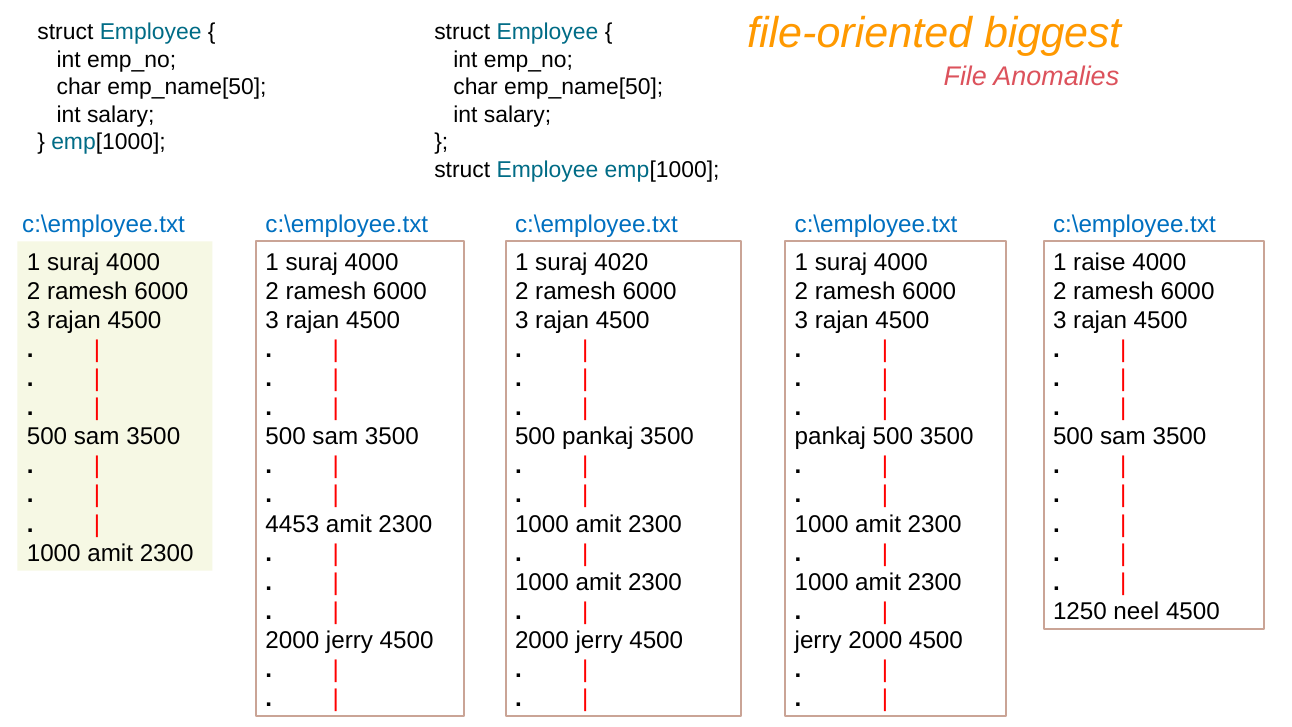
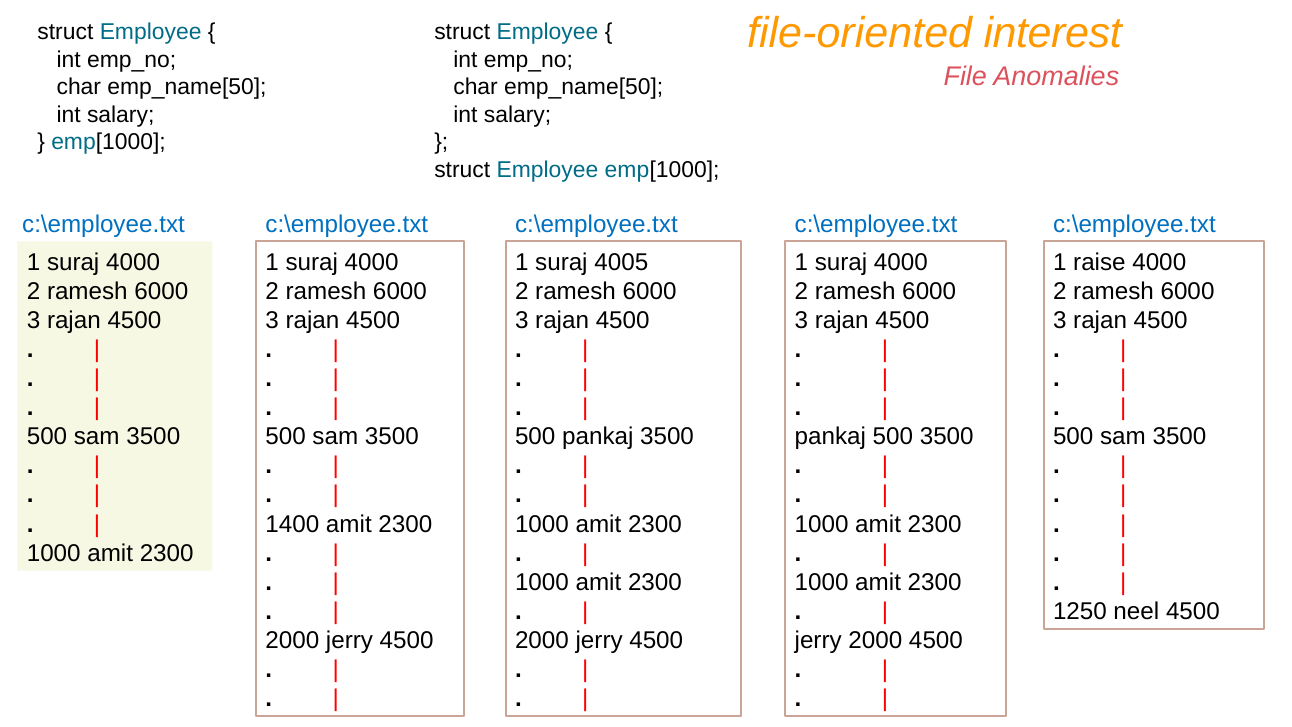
biggest: biggest -> interest (1053, 34)
4020: 4020 -> 4005 (621, 262)
4453: 4453 -> 1400 (292, 524)
